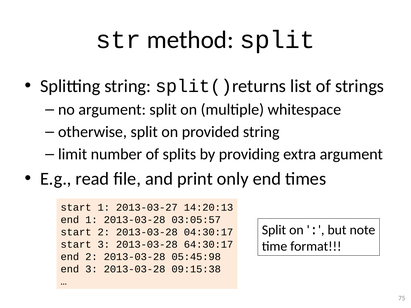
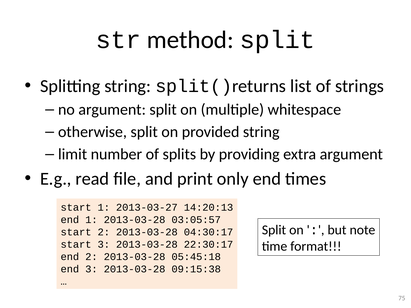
64:30:17: 64:30:17 -> 22:30:17 (209, 245)
05:45:98: 05:45:98 -> 05:45:18 (196, 257)
